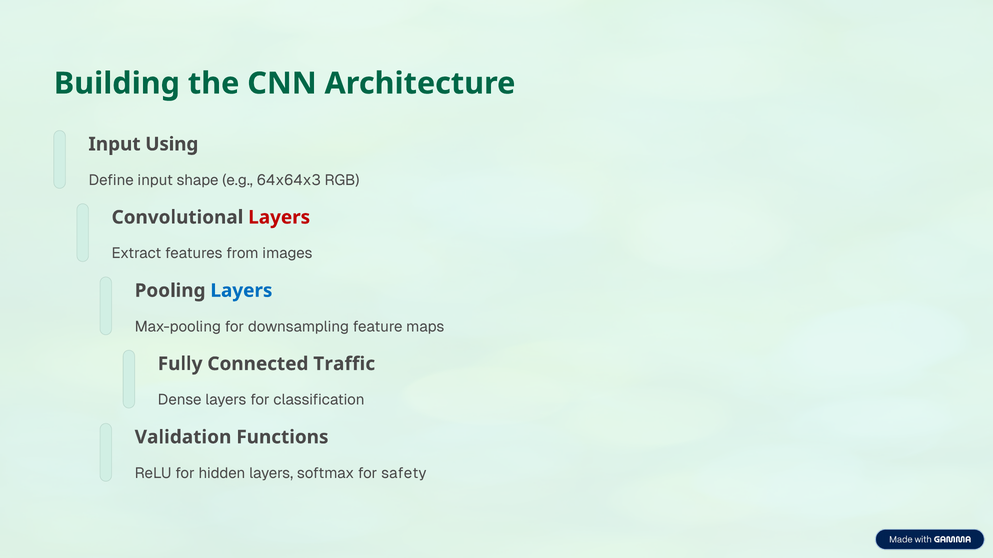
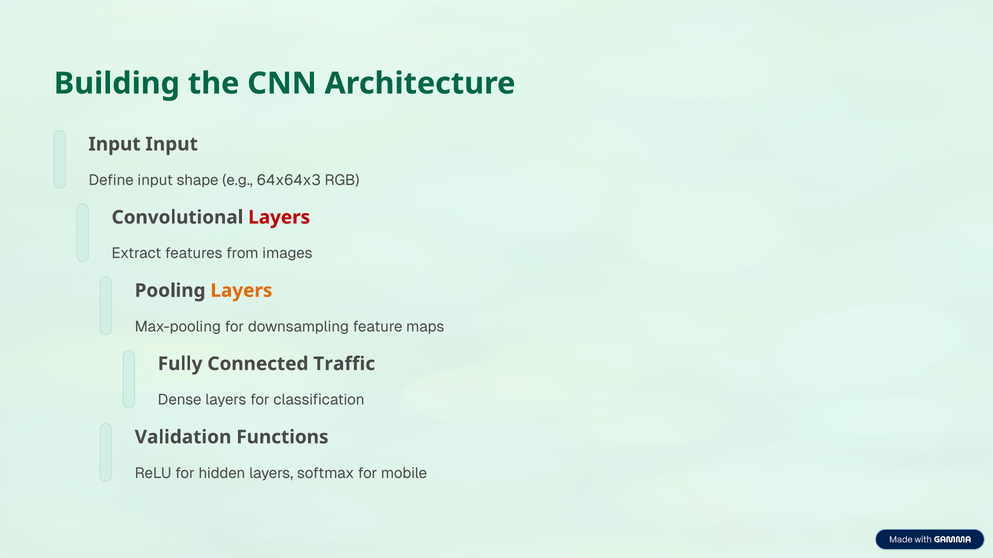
Input Using: Using -> Input (172, 144)
Layers colour: blue -> orange (241, 291)
safety: safety -> mobile (404, 474)
